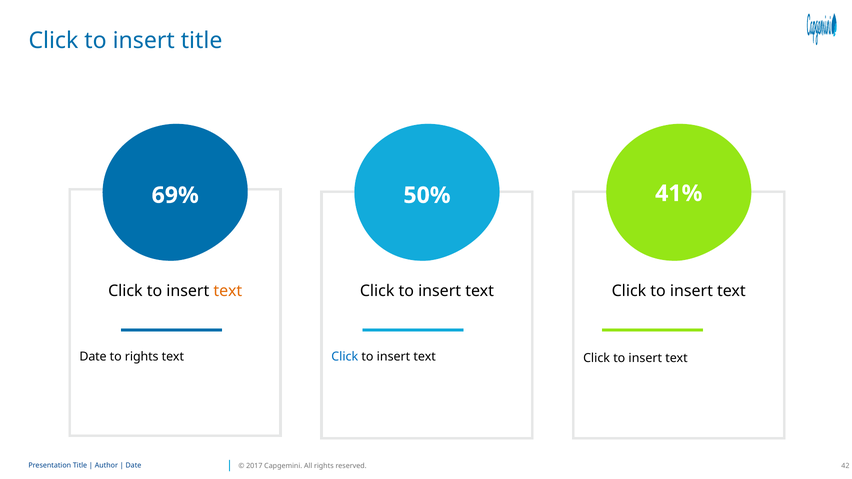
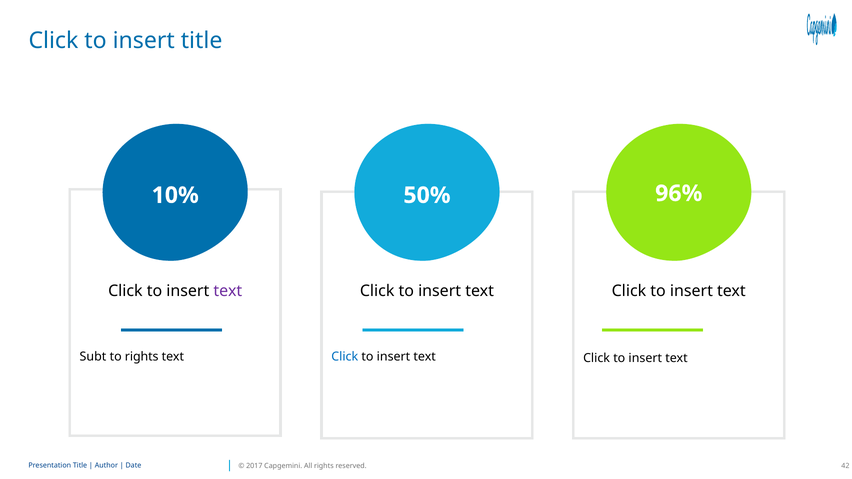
69%: 69% -> 10% (175, 195)
41%: 41% -> 96% (679, 194)
text colour: orange -> purple (228, 291)
Date: Date -> Subt (93, 357)
